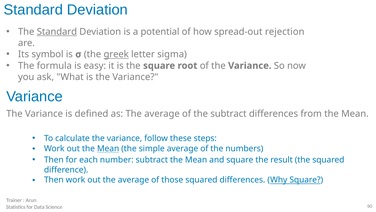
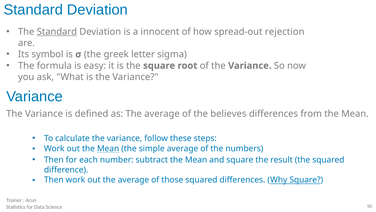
potential: potential -> innocent (160, 32)
greek underline: present -> none (116, 54)
the subtract: subtract -> believes (228, 114)
